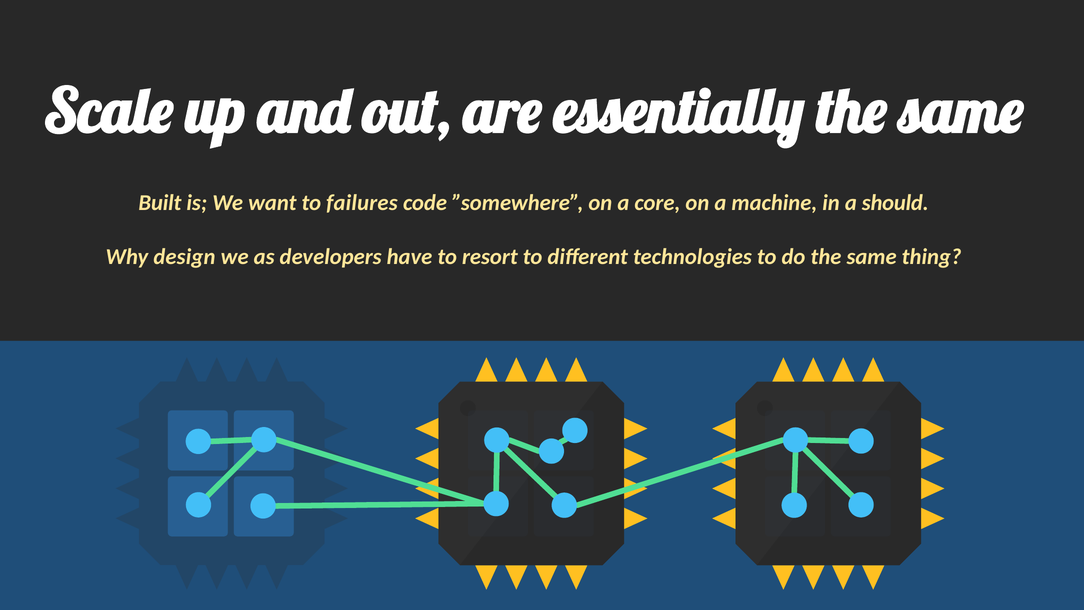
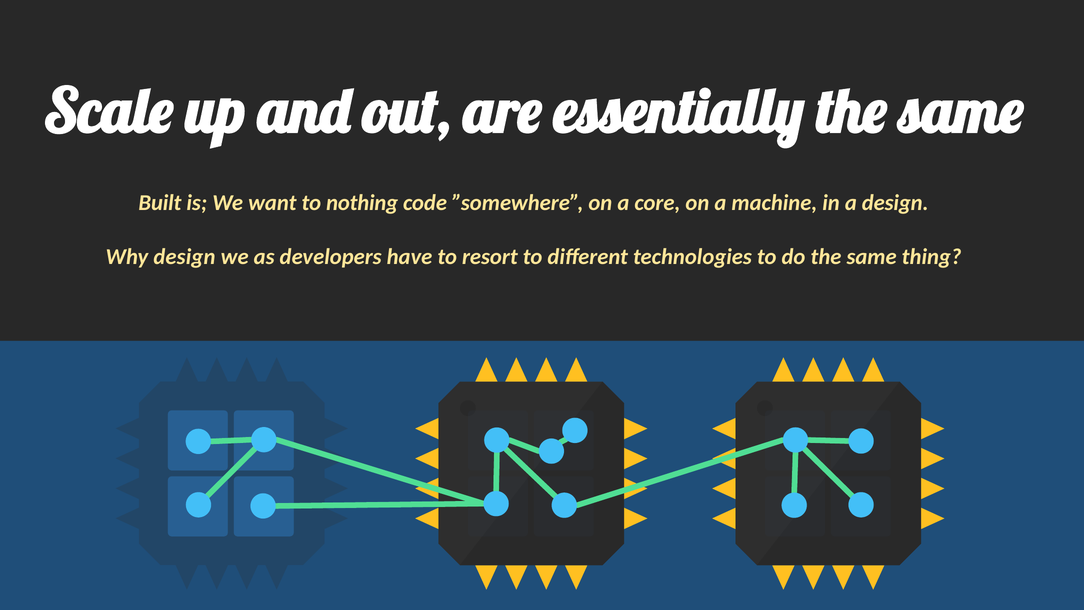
failures: failures -> nothing (362, 203)
a should: should -> design (895, 203)
